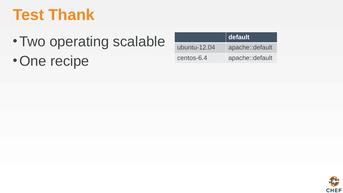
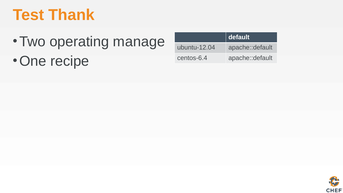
scalable: scalable -> manage (139, 42)
